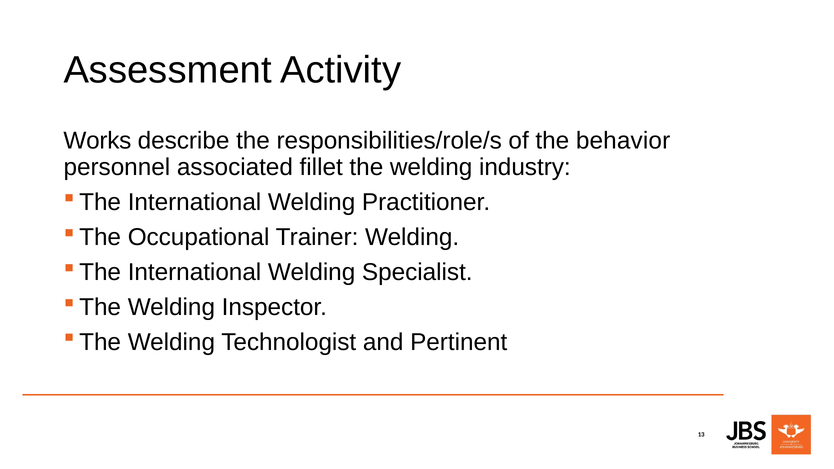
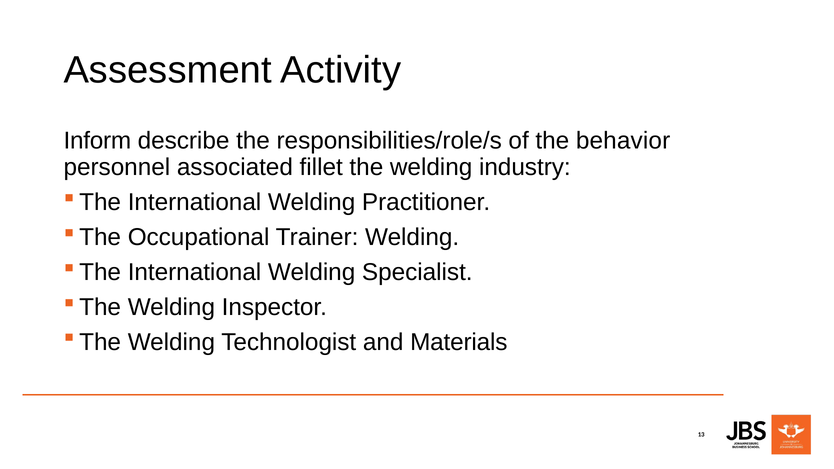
Works: Works -> Inform (97, 141)
Pertinent: Pertinent -> Materials (459, 342)
